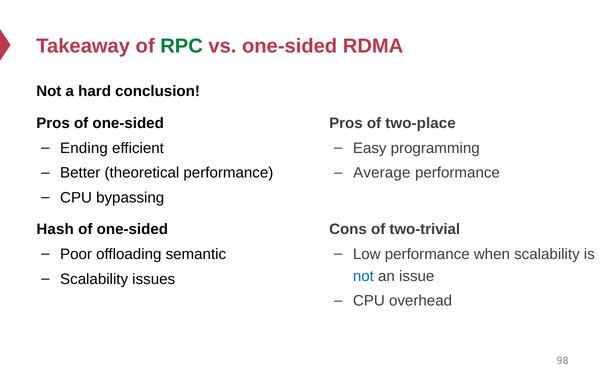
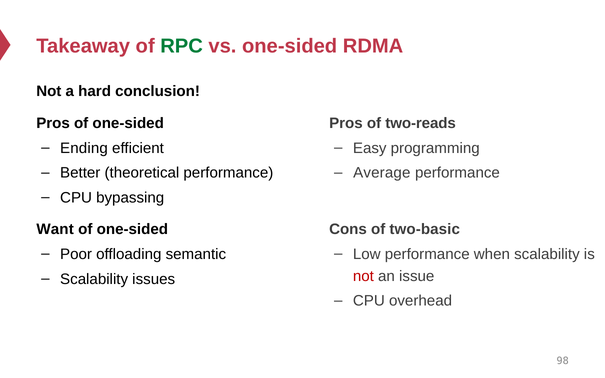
two-place: two-place -> two-reads (421, 123)
Hash: Hash -> Want (55, 230)
two-trivial: two-trivial -> two-basic (425, 230)
not colour: blue -> red (363, 276)
